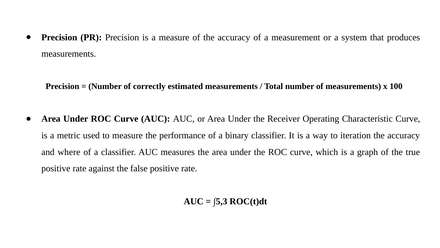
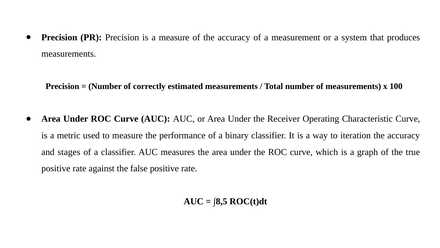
where: where -> stages (69, 152)
∫5,3: ∫5,3 -> ∫8,5 (220, 201)
